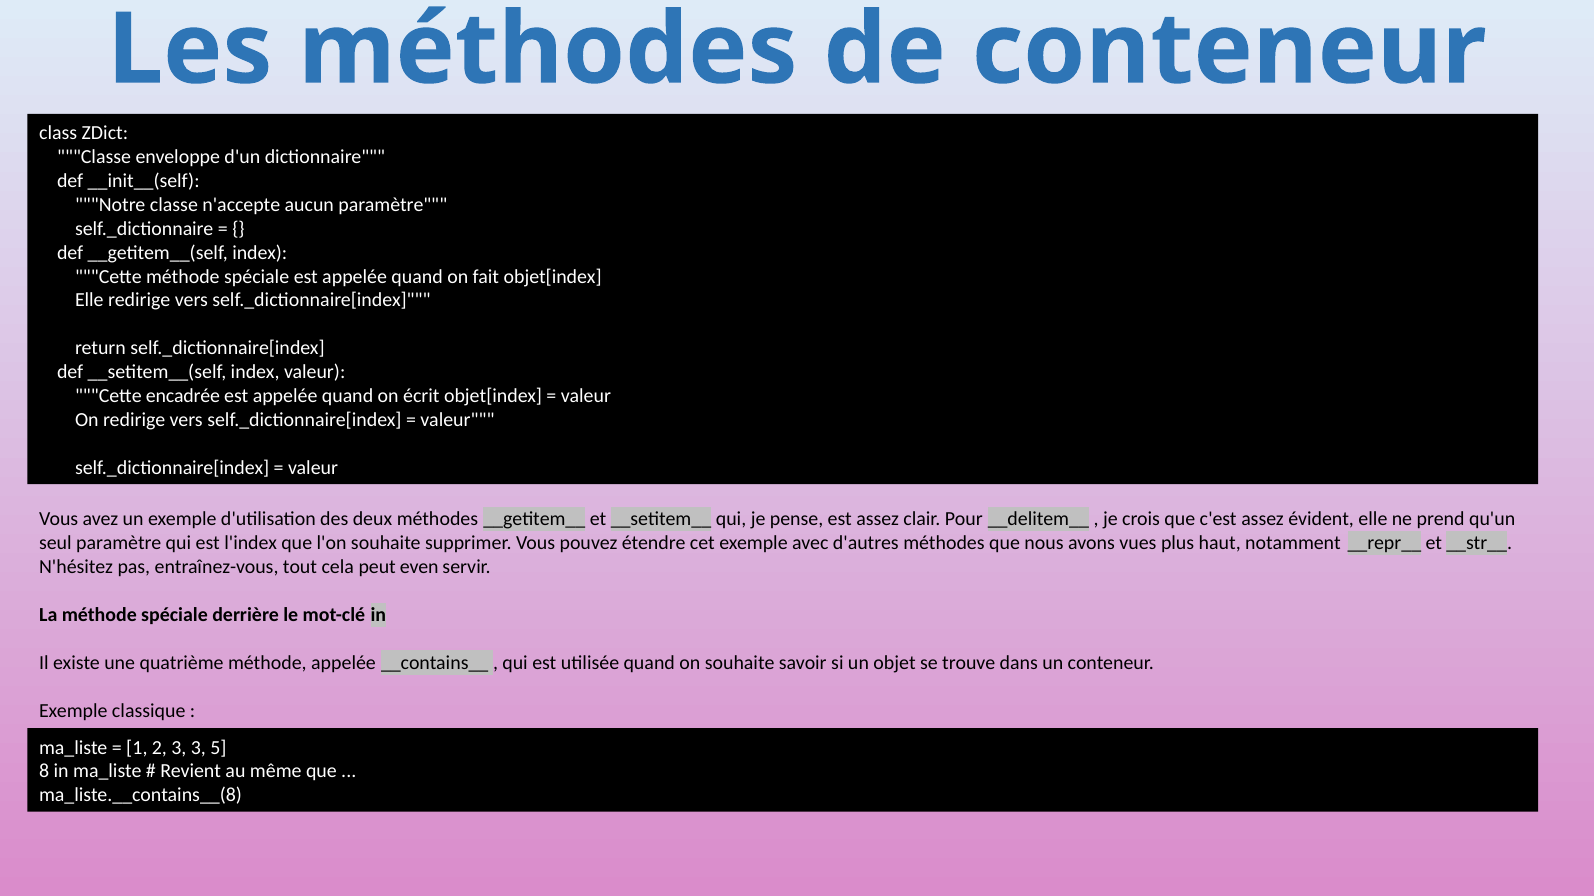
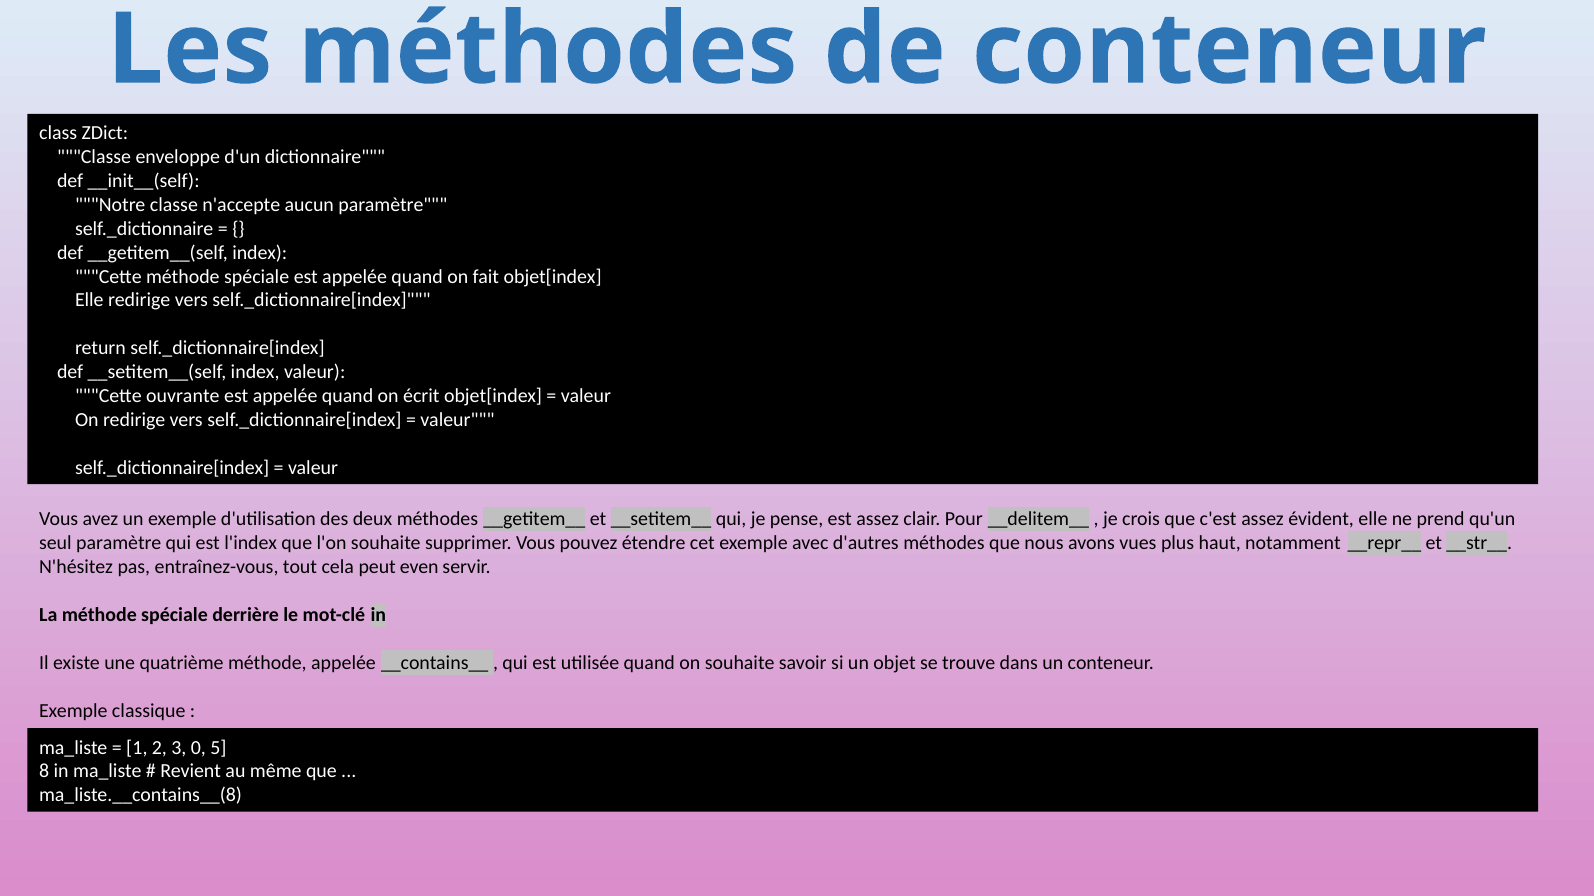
encadrée: encadrée -> ouvrante (183, 396)
3 3: 3 -> 0 (198, 748)
